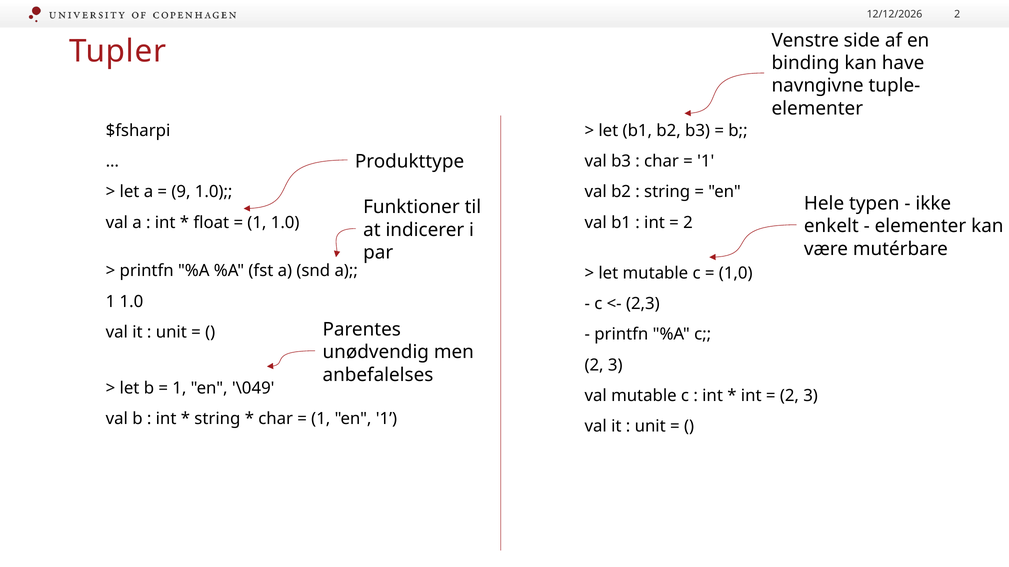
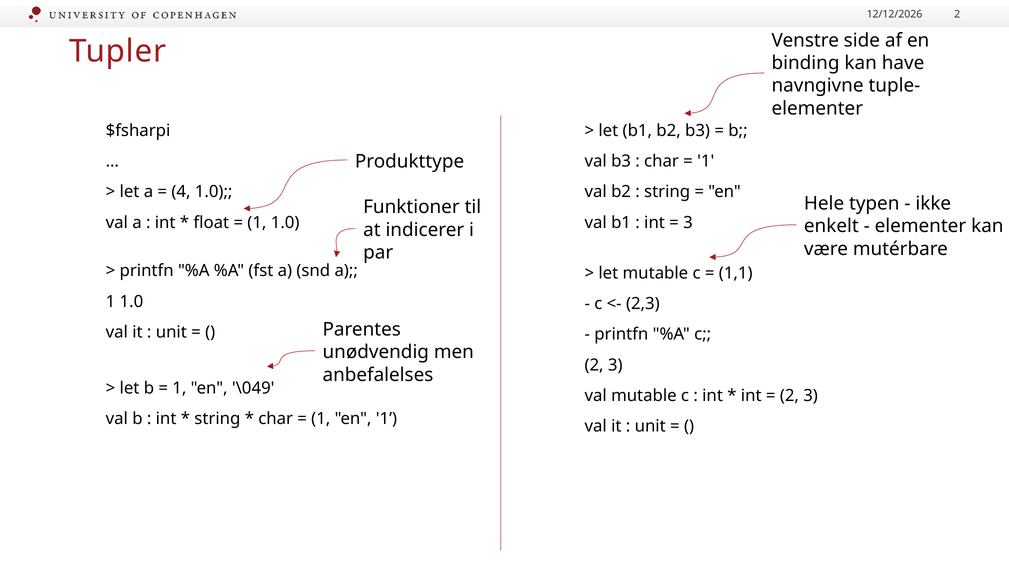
9: 9 -> 4 (181, 192)
2: 2 -> 3 (688, 223)
1,0: 1,0 -> 1,1 (736, 273)
